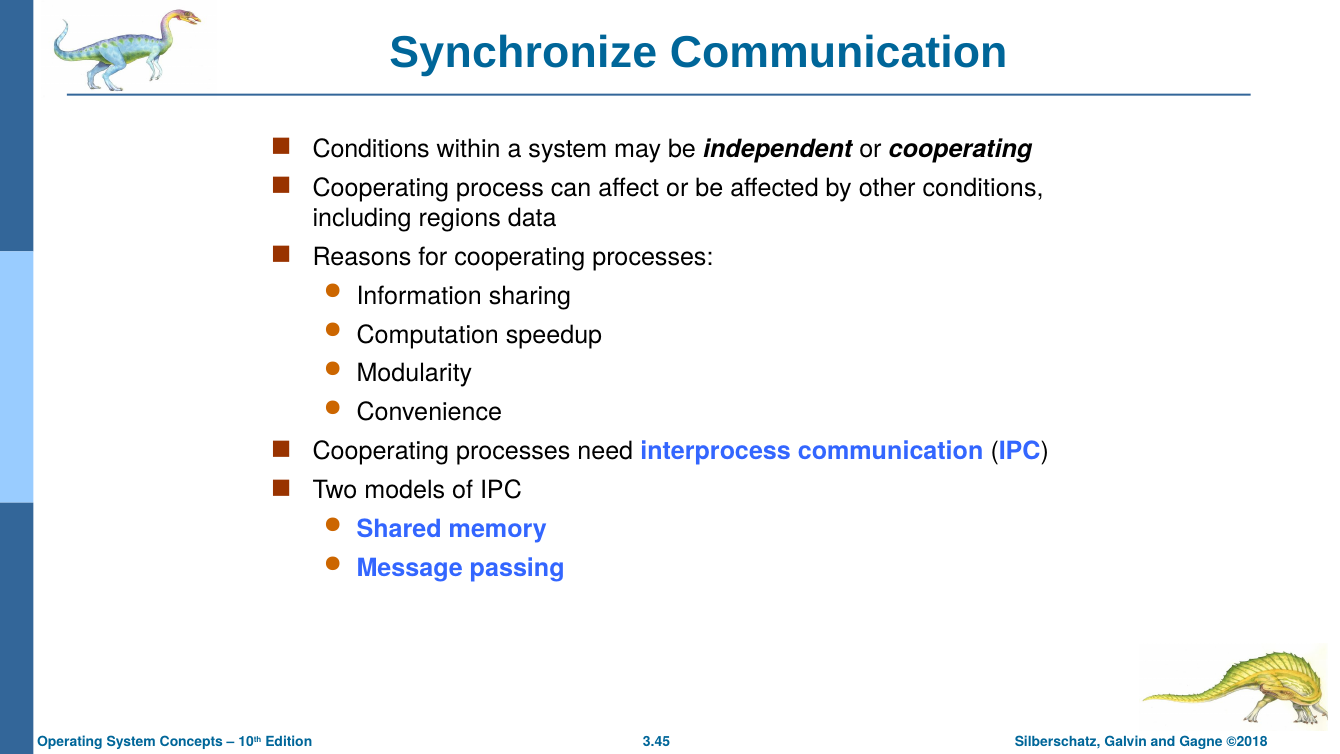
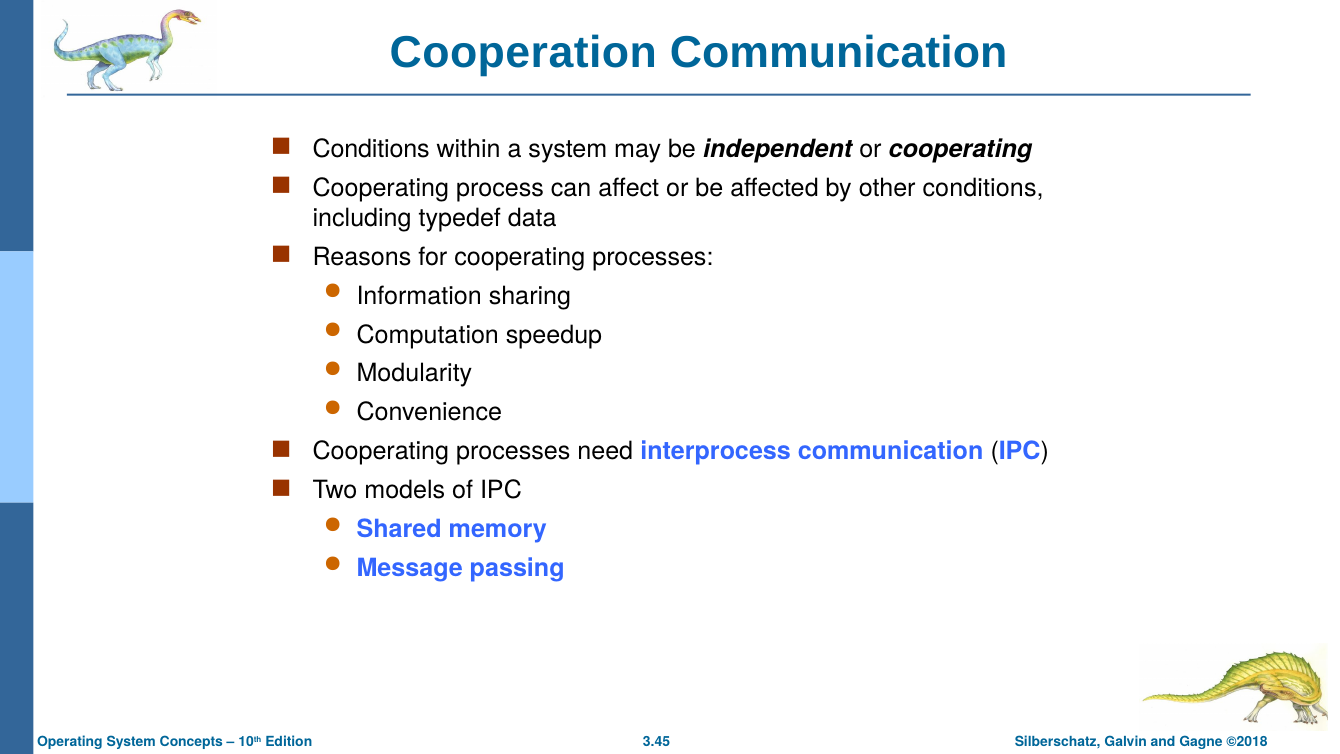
Synchronize: Synchronize -> Cooperation (523, 53)
regions: regions -> typedef (460, 218)
